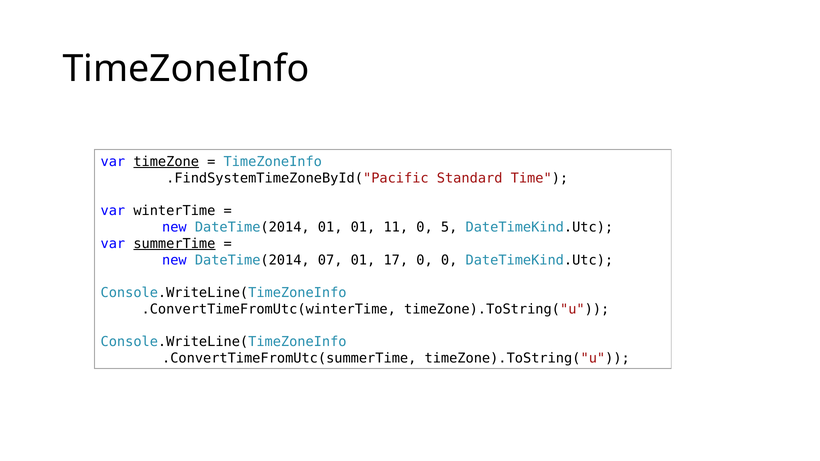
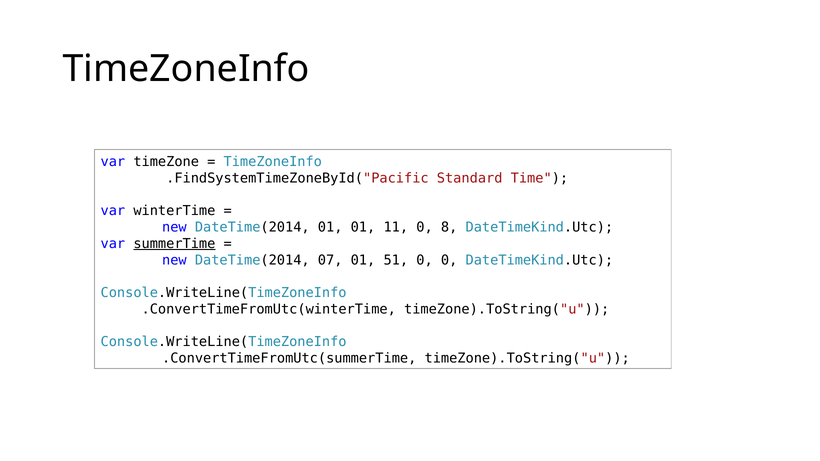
timeZone underline: present -> none (166, 162)
5: 5 -> 8 (449, 227)
17: 17 -> 51 (396, 260)
